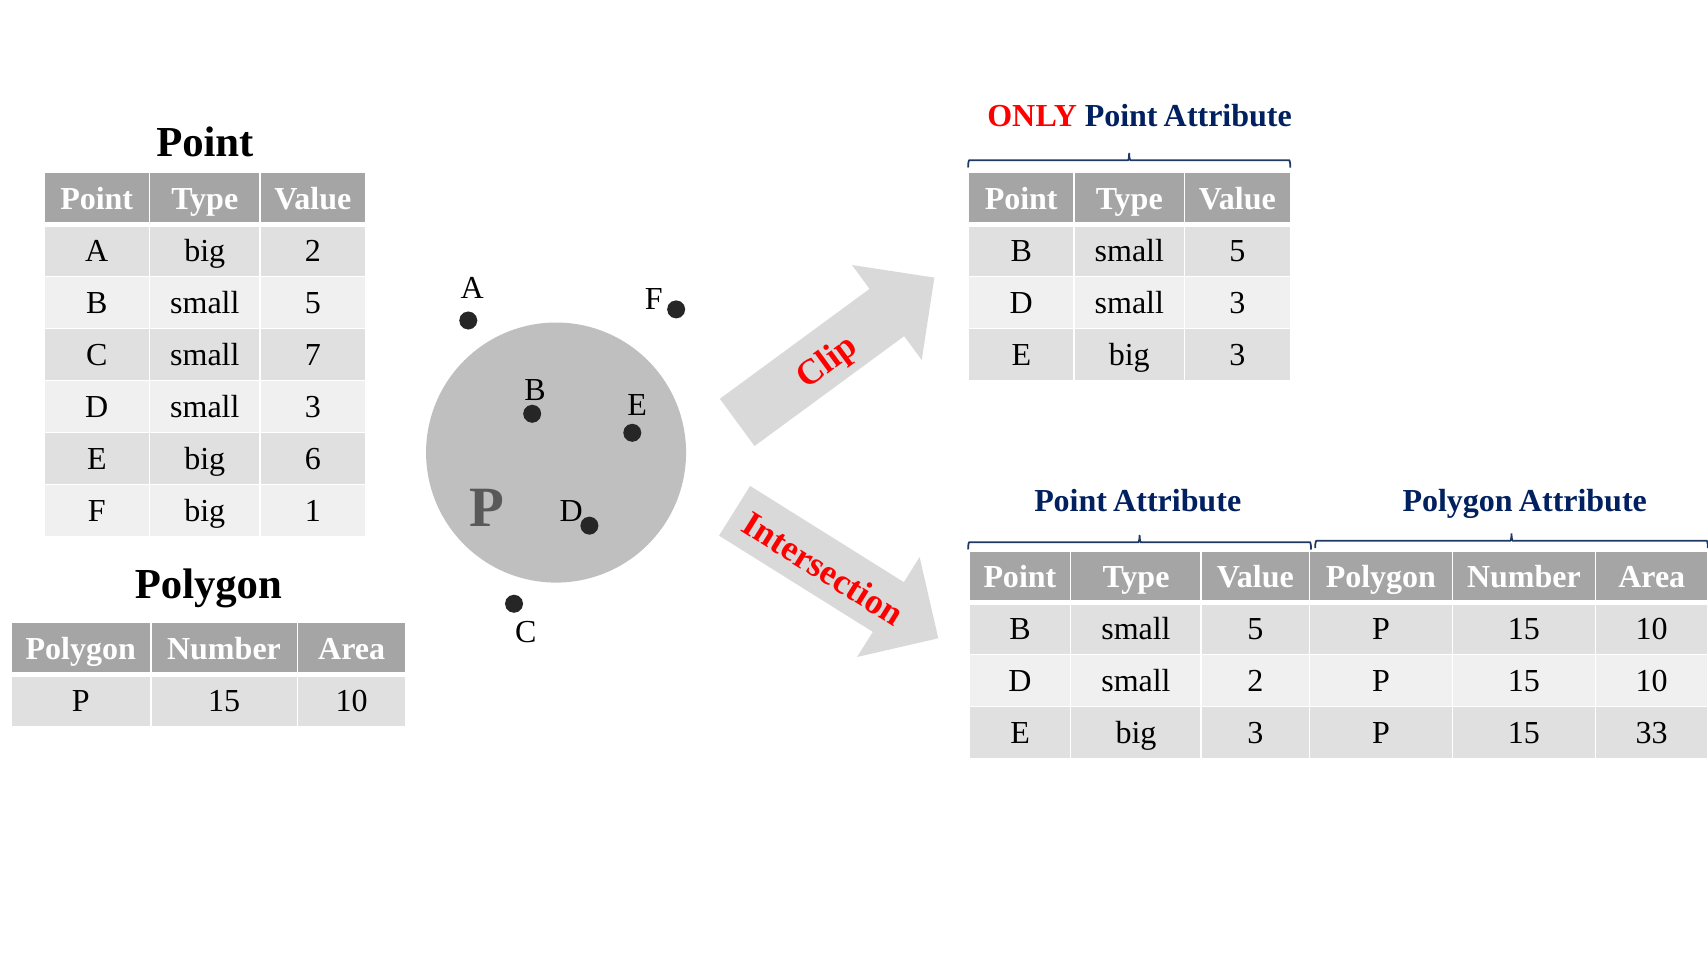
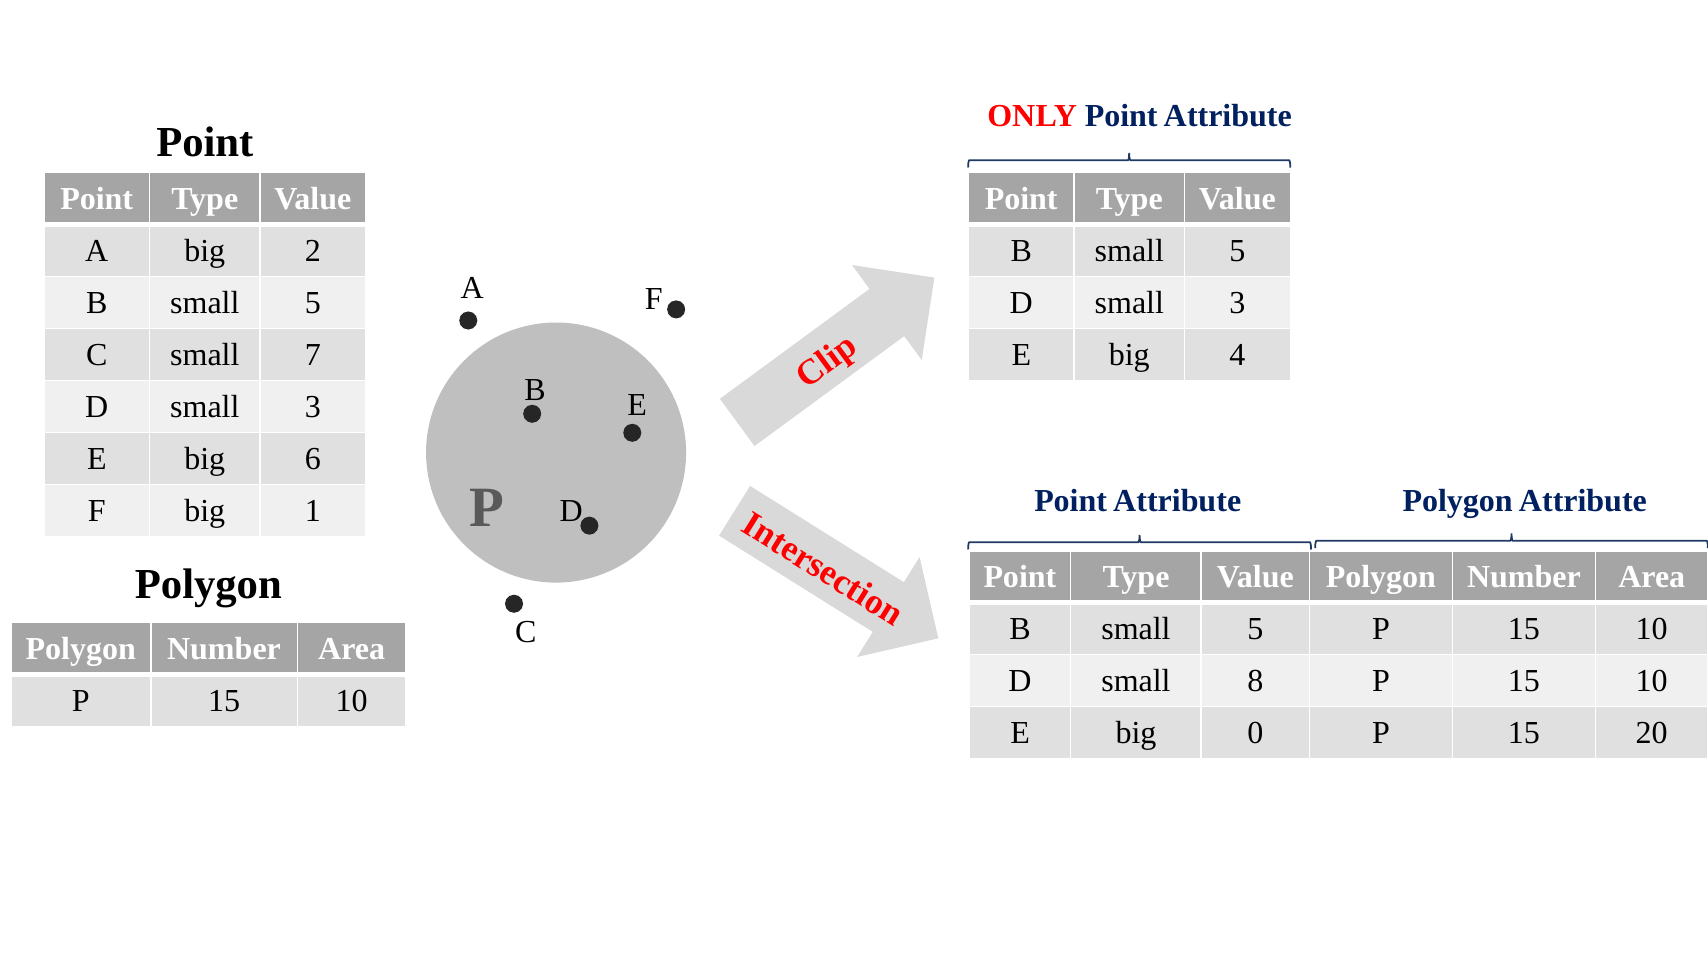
3: 3 -> 4 (1237, 355)
small 2: 2 -> 8 (1255, 681)
3: 3 -> 0 (1255, 733)
33: 33 -> 20 (1652, 733)
